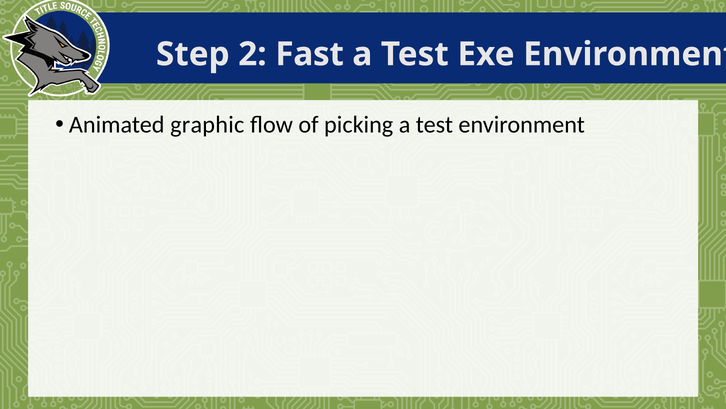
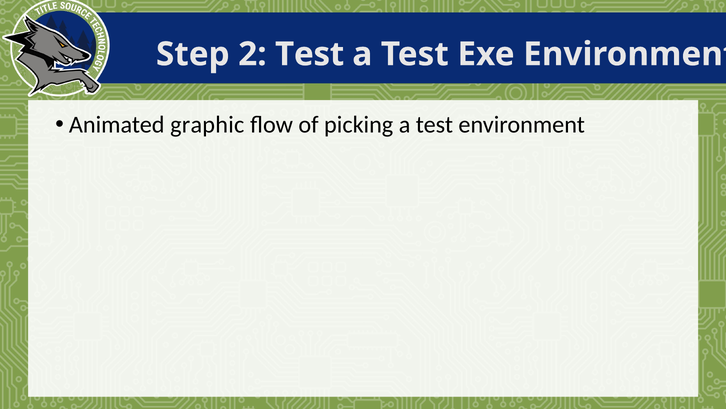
2 Fast: Fast -> Test (310, 54)
